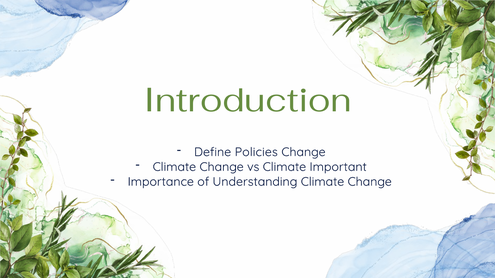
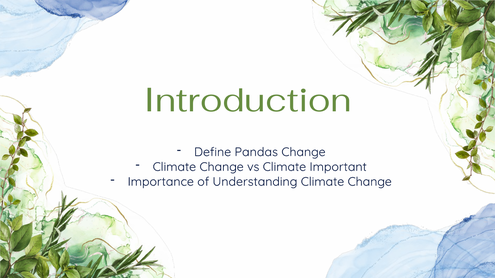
Policies: Policies -> Pandas (256, 152)
